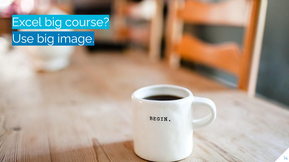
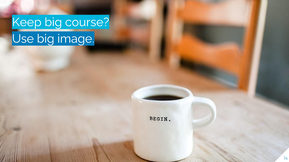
Excel: Excel -> Keep (27, 22)
